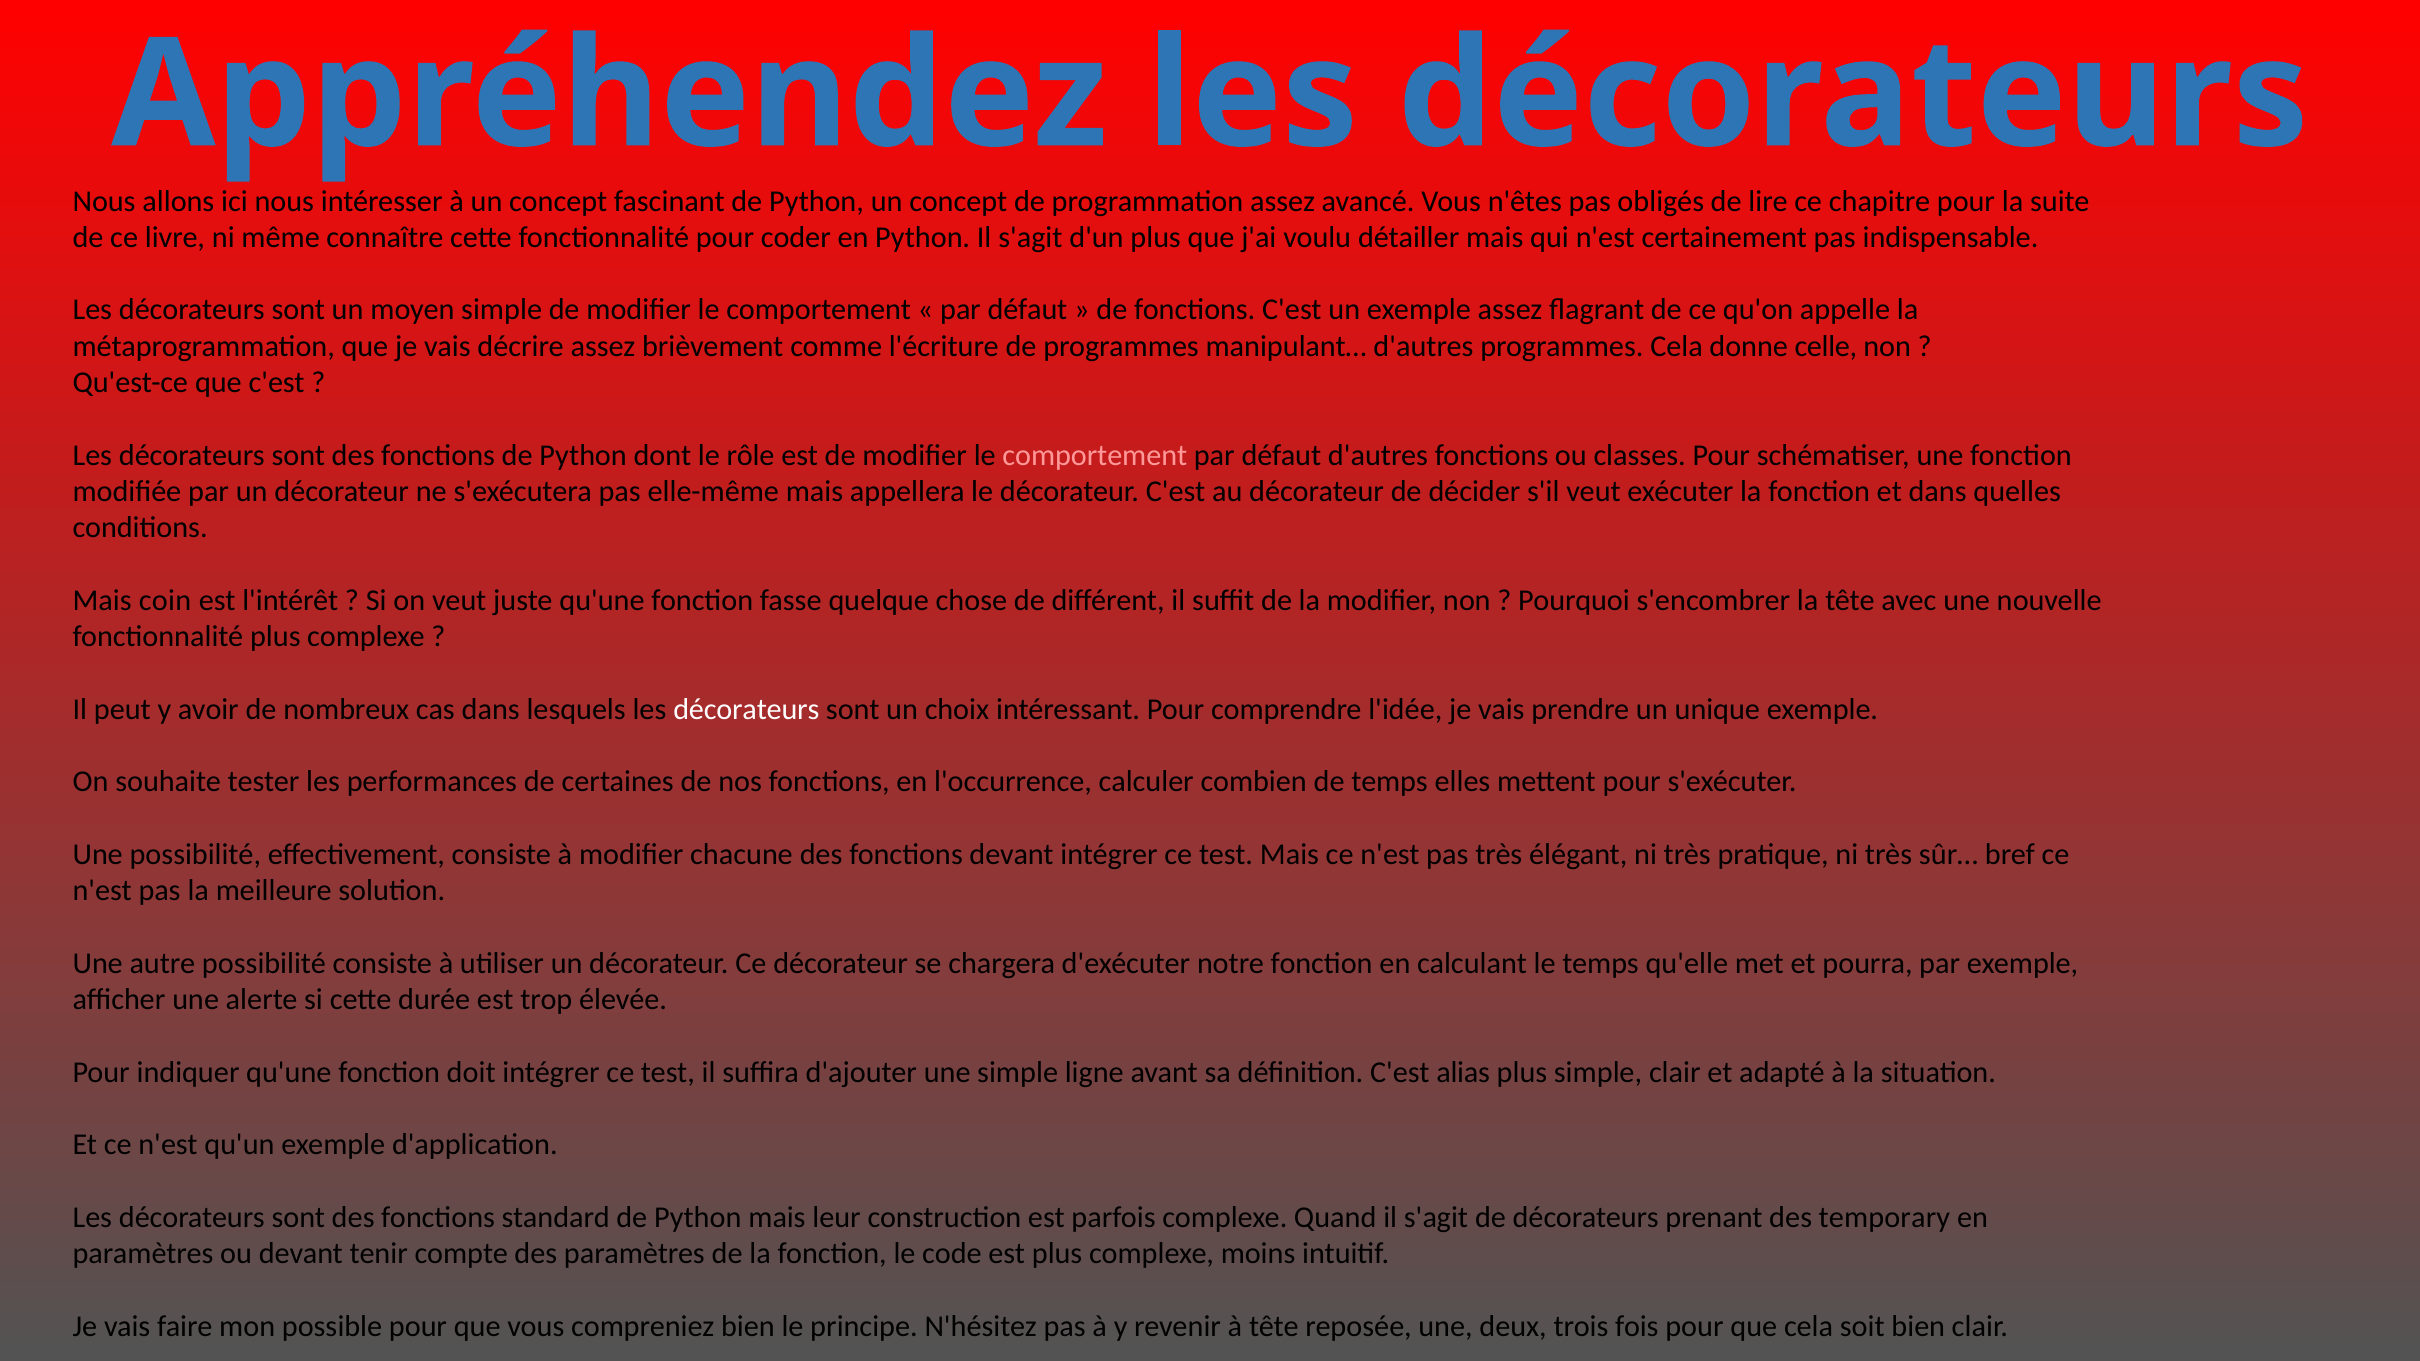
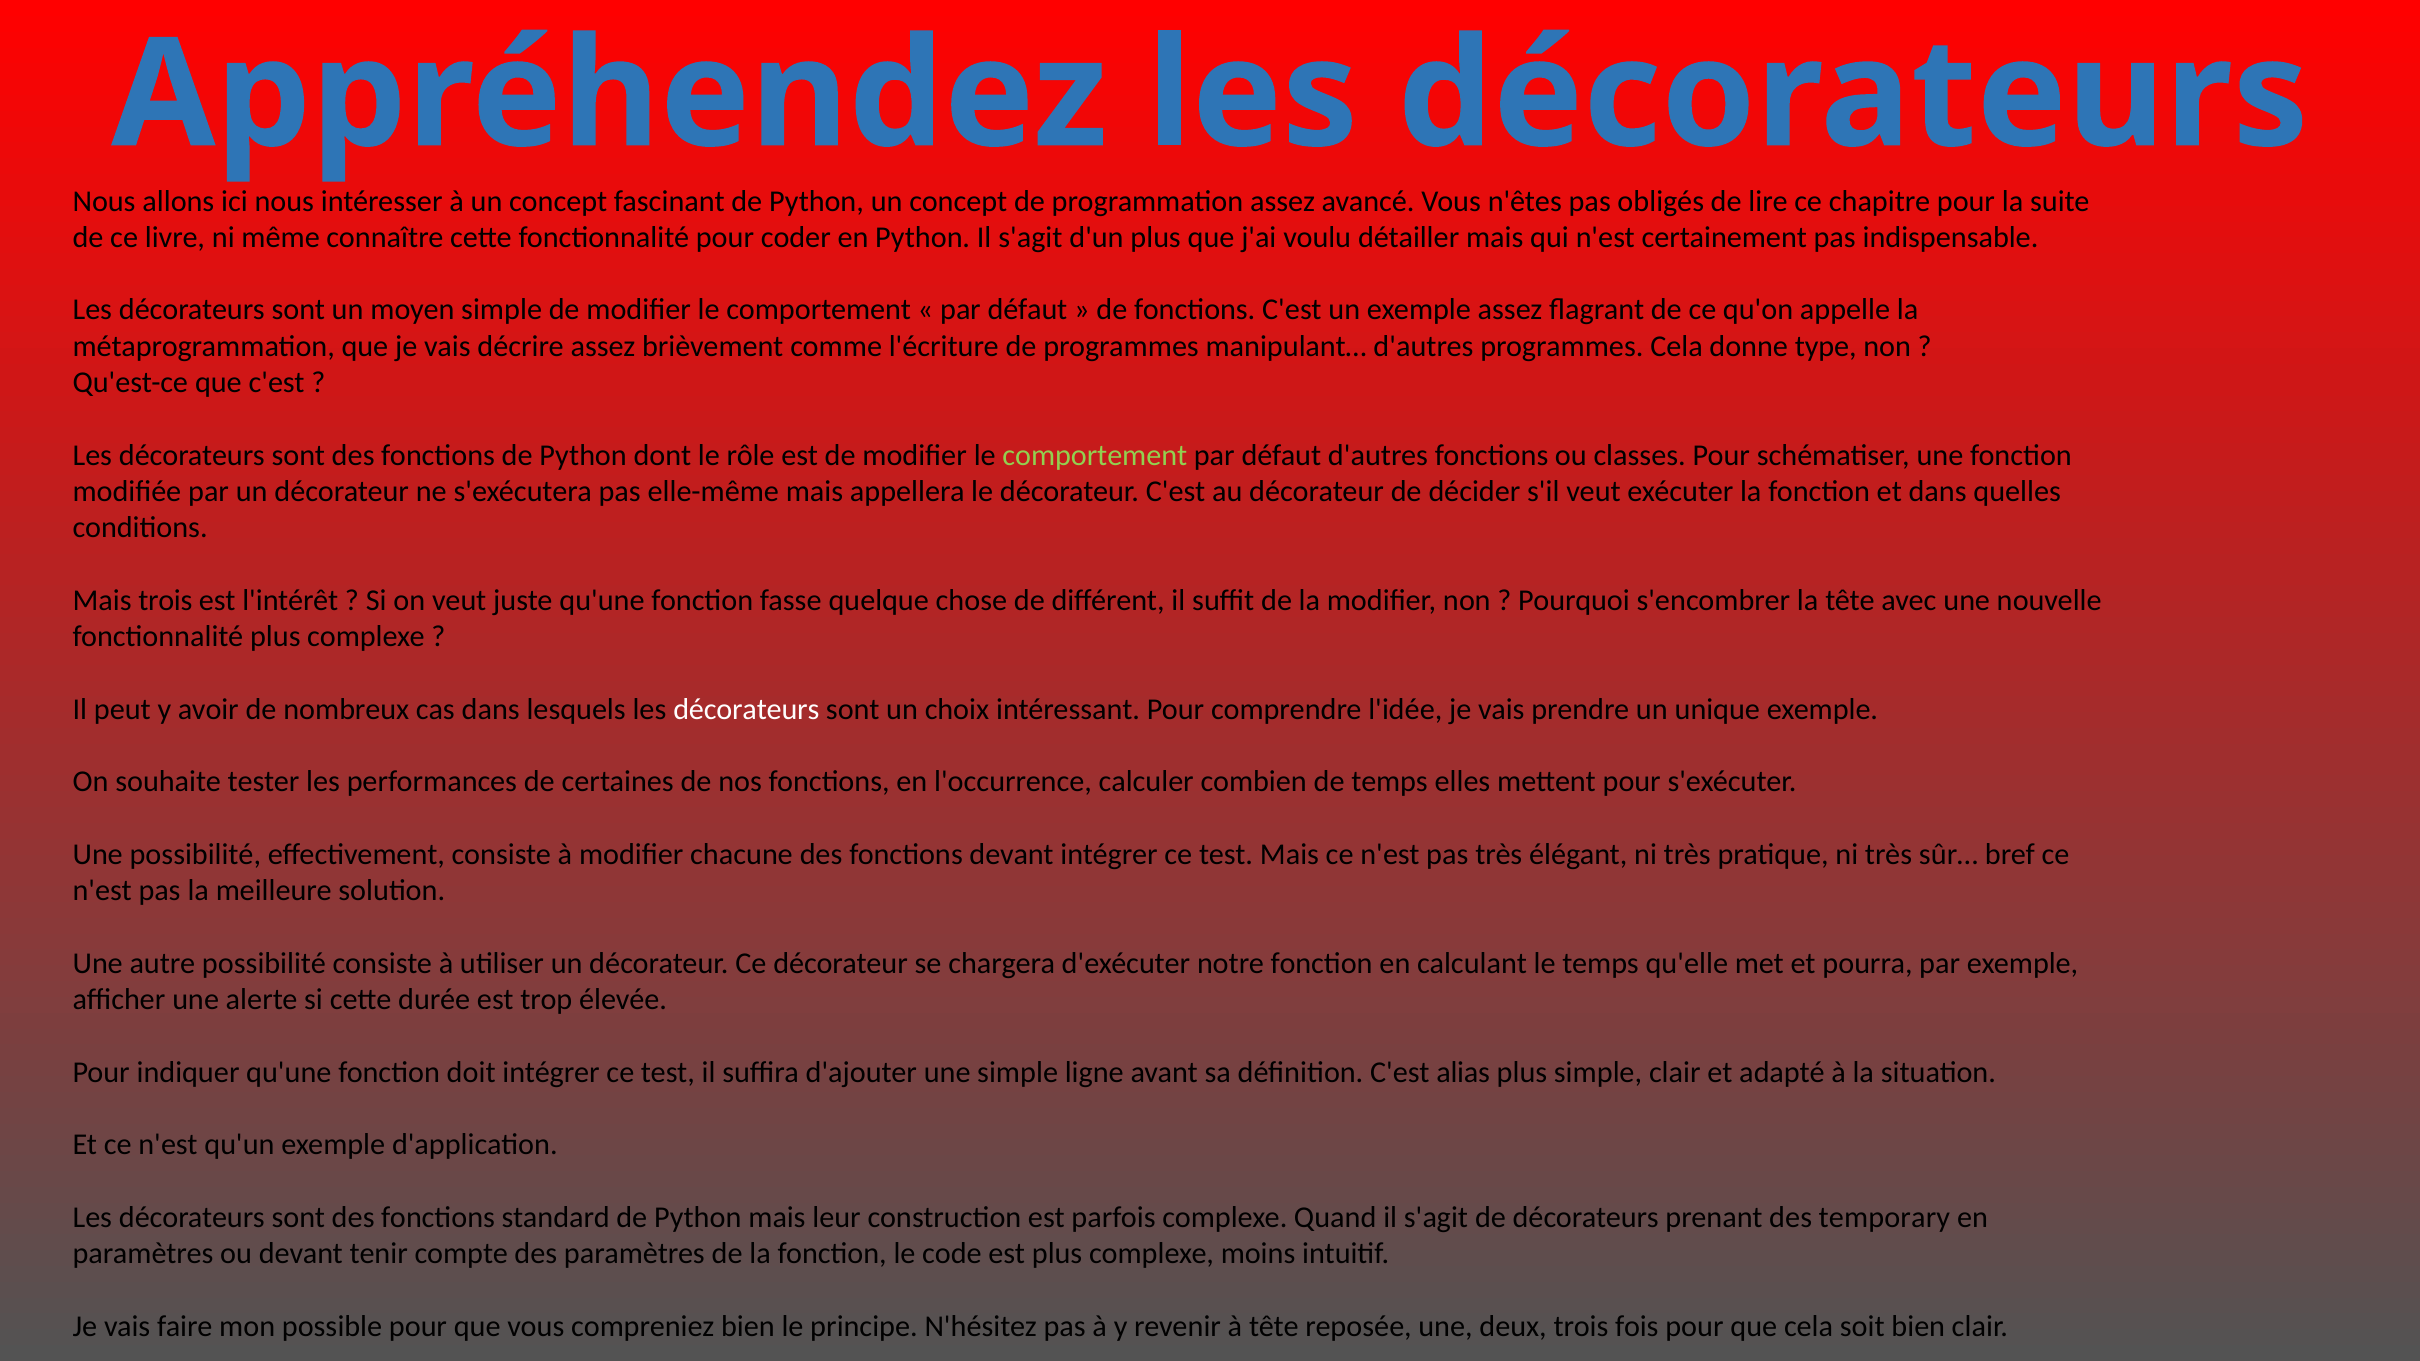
celle: celle -> type (1826, 346)
comportement colour: pink -> light green (1095, 455)
Mais coin: coin -> trois (165, 600)
